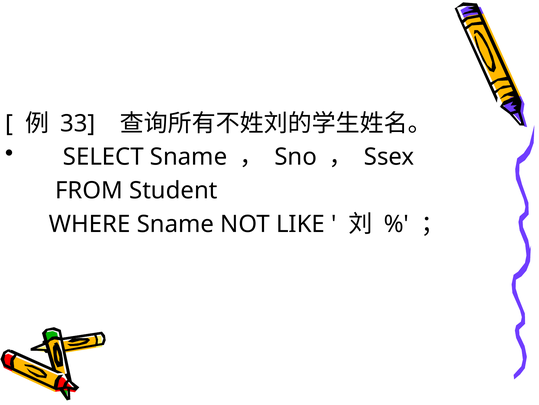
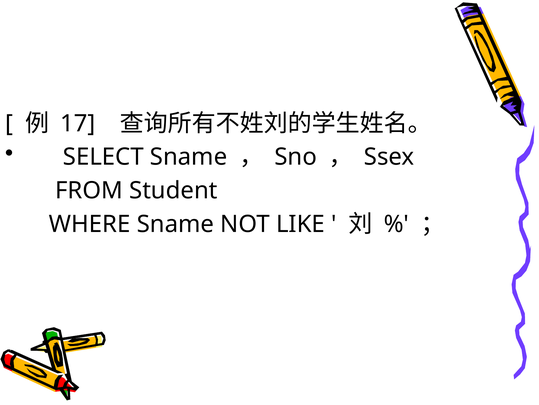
33: 33 -> 17 (78, 123)
